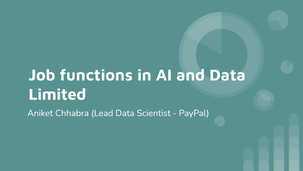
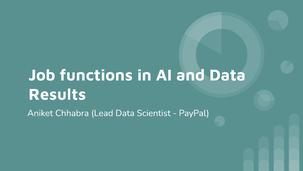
Limited: Limited -> Results (57, 94)
